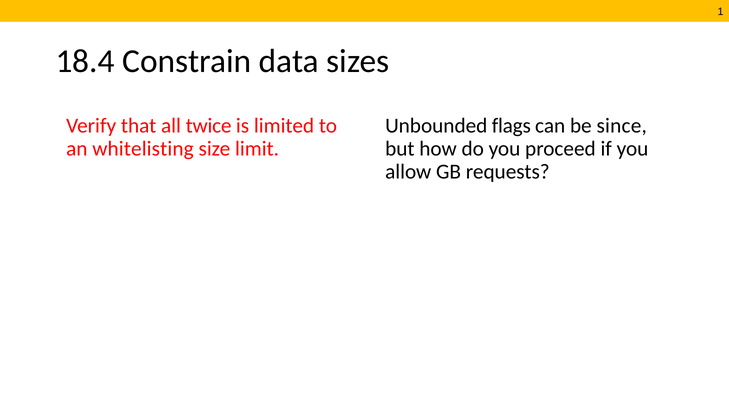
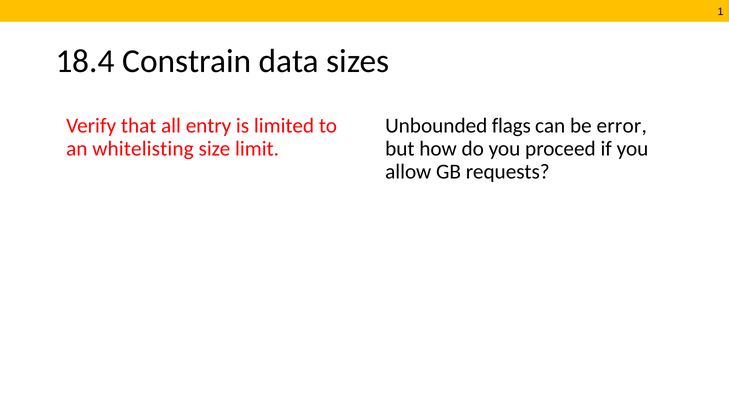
twice: twice -> entry (209, 126)
since: since -> error (622, 126)
